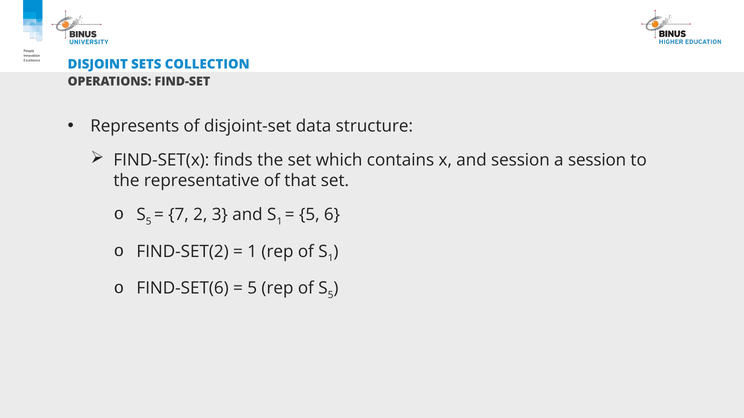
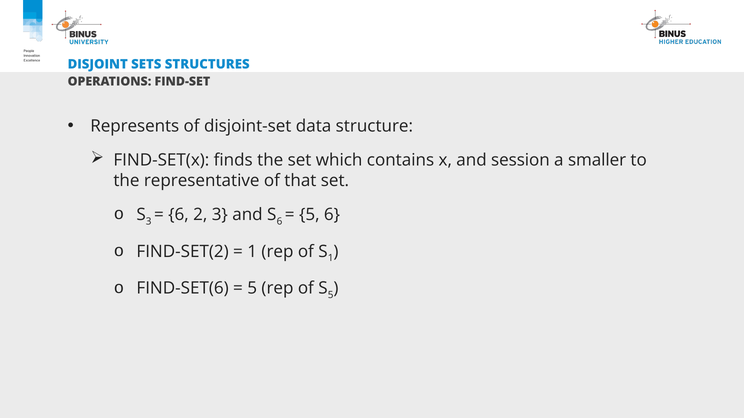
COLLECTION: COLLECTION -> STRUCTURES (207, 64)
a session: session -> smaller (597, 160)
5: 5 -> 3 (149, 222)
7: 7 -> 6 (178, 215)
1: 1 -> 6 (279, 222)
